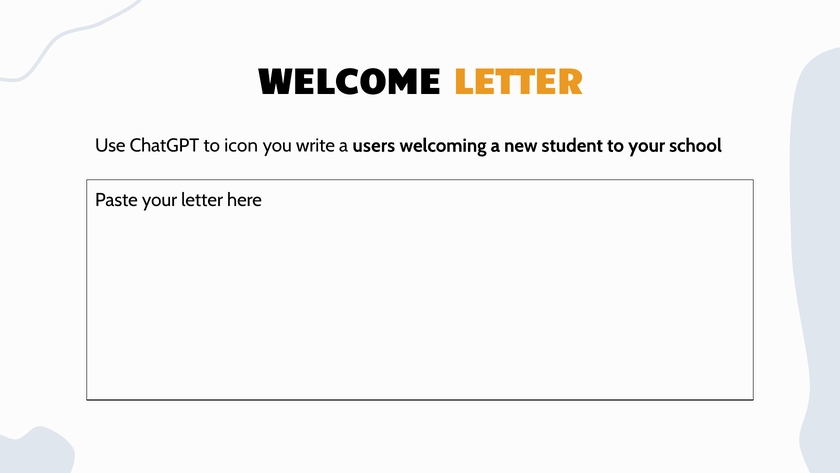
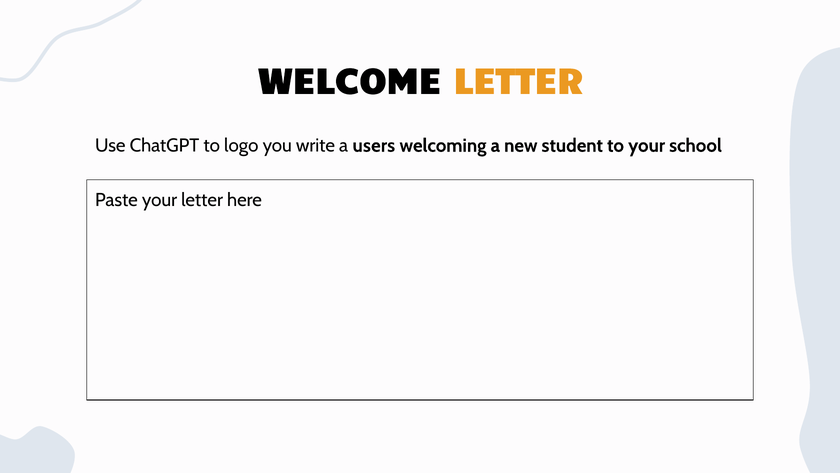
icon: icon -> logo (241, 145)
